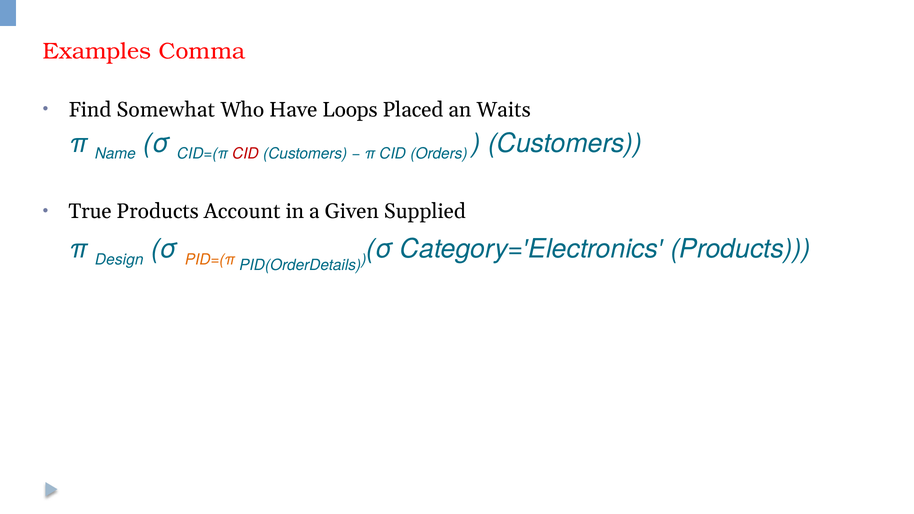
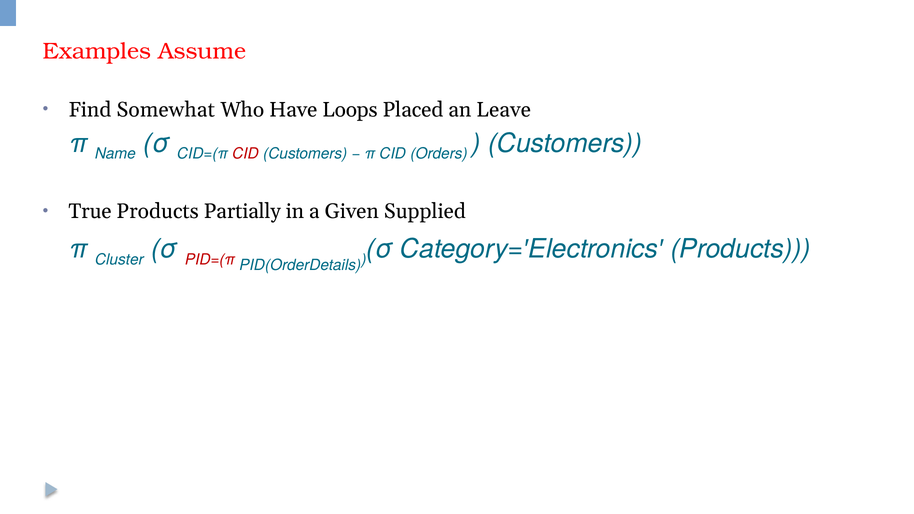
Comma: Comma -> Assume (202, 51)
Waits: Waits -> Leave (504, 110)
Account: Account -> Partially (242, 212)
Design: Design -> Cluster (119, 259)
PID=(π colour: orange -> red (210, 259)
